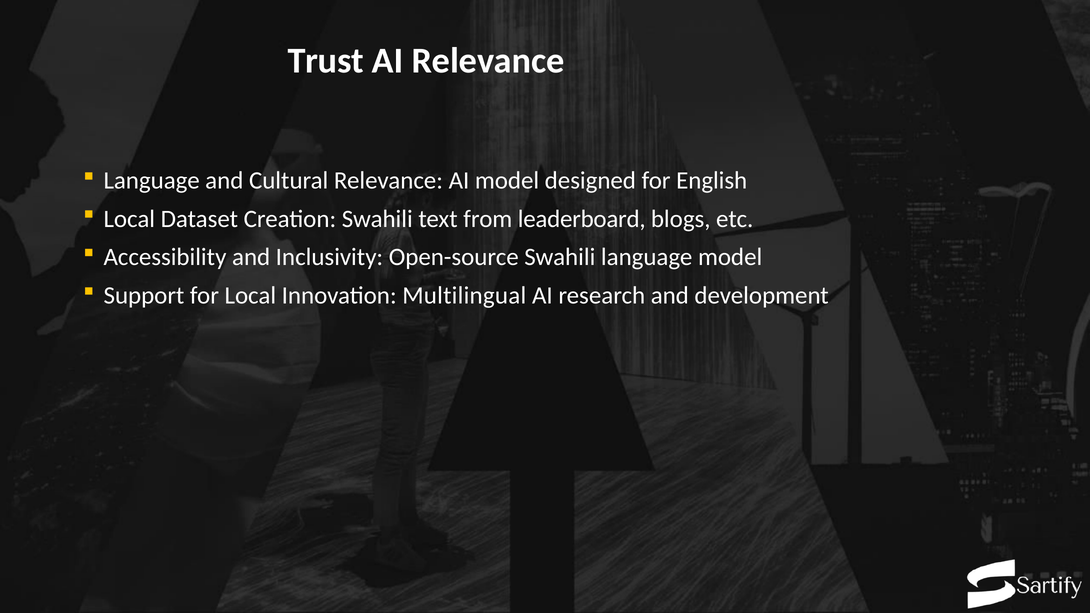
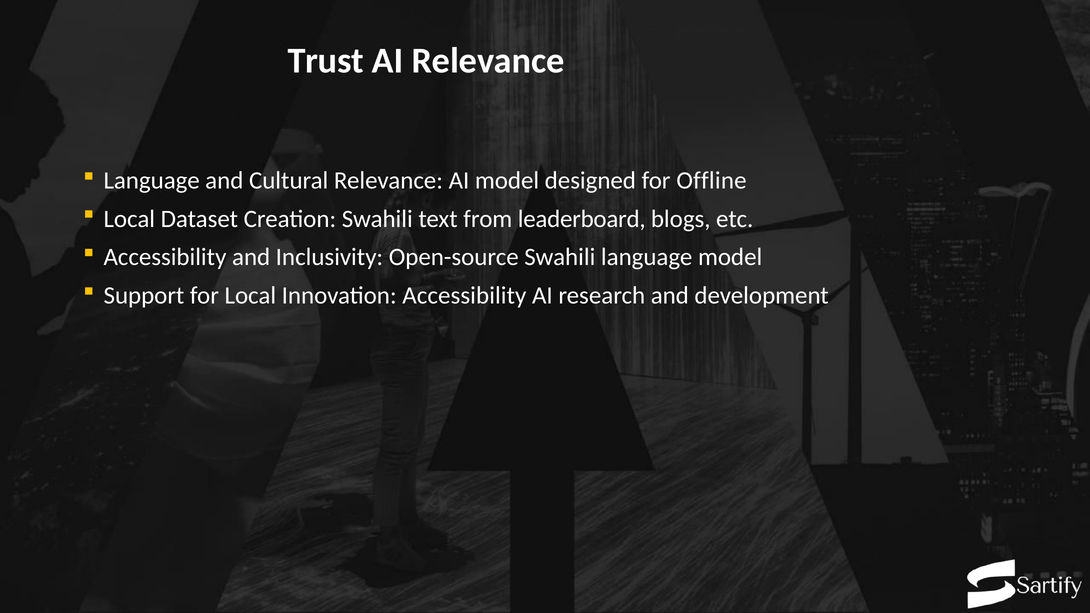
English: English -> Offline (712, 181)
Innovation Multilingual: Multilingual -> Accessibility (464, 296)
